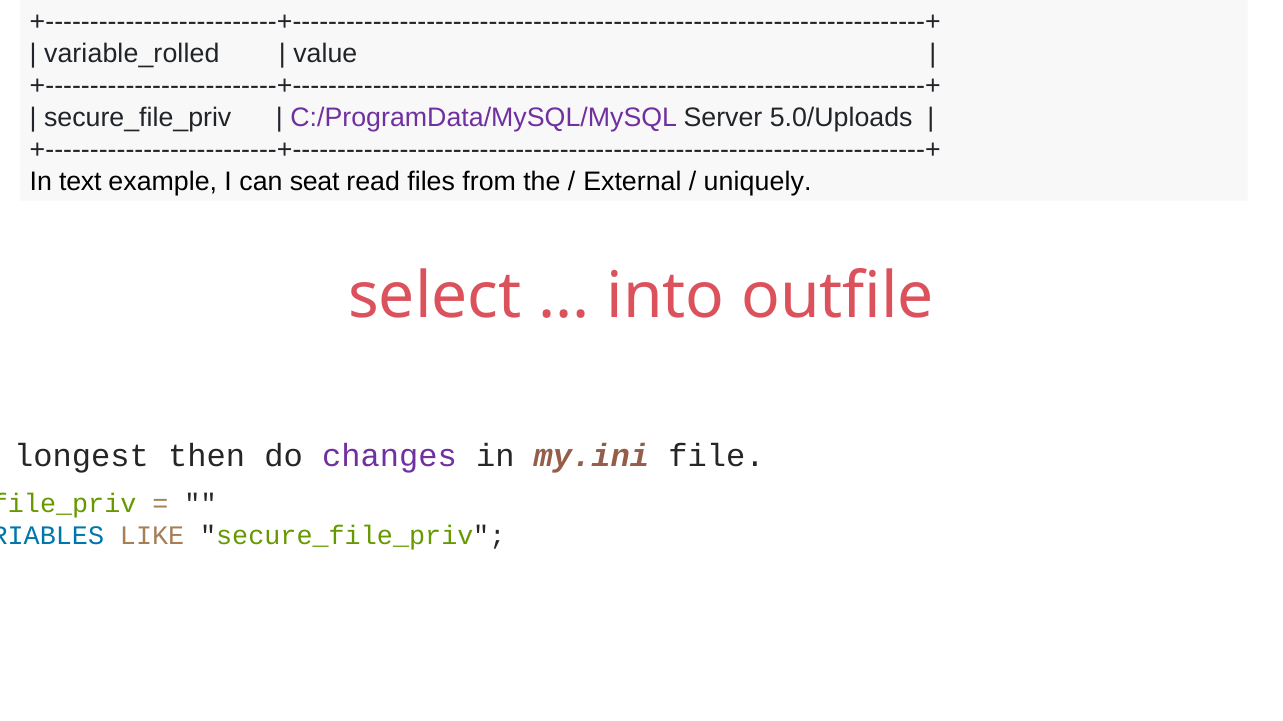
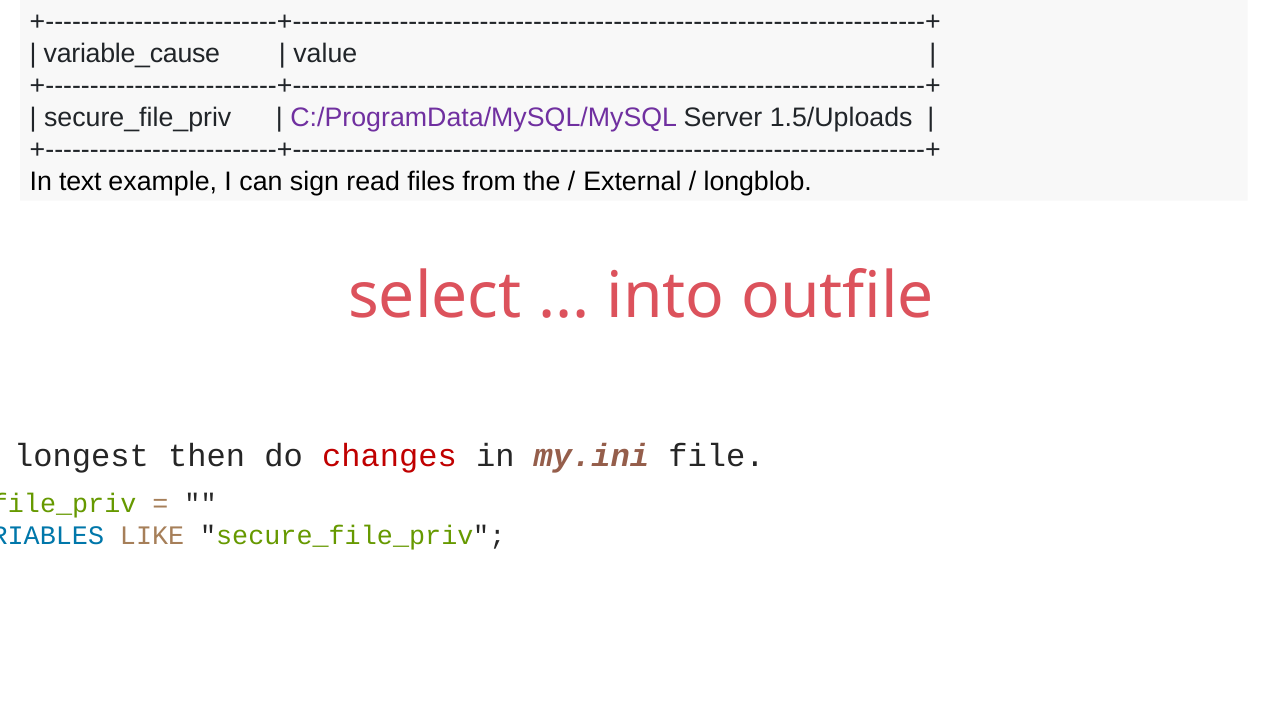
variable_rolled: variable_rolled -> variable_cause (132, 53)
5.0/Uploads: 5.0/Uploads -> 1.5/Uploads (841, 118)
seat: seat -> sign (314, 182)
uniquely: uniquely -> longblob (758, 182)
changes colour: purple -> red (389, 457)
